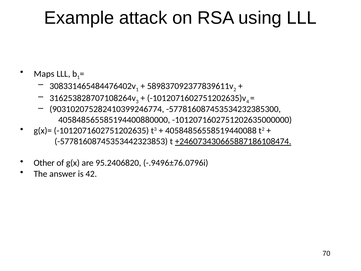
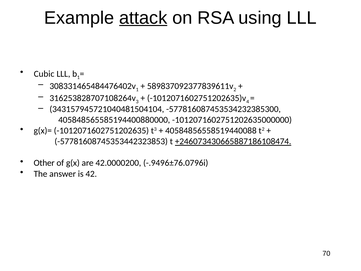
attack underline: none -> present (143, 18)
Maps: Maps -> Cubic (44, 74)
903102075282410399246774: 903102075282410399246774 -> 343157945721040481504104 (107, 109)
95.2406820: 95.2406820 -> 42.0000200 (118, 163)
